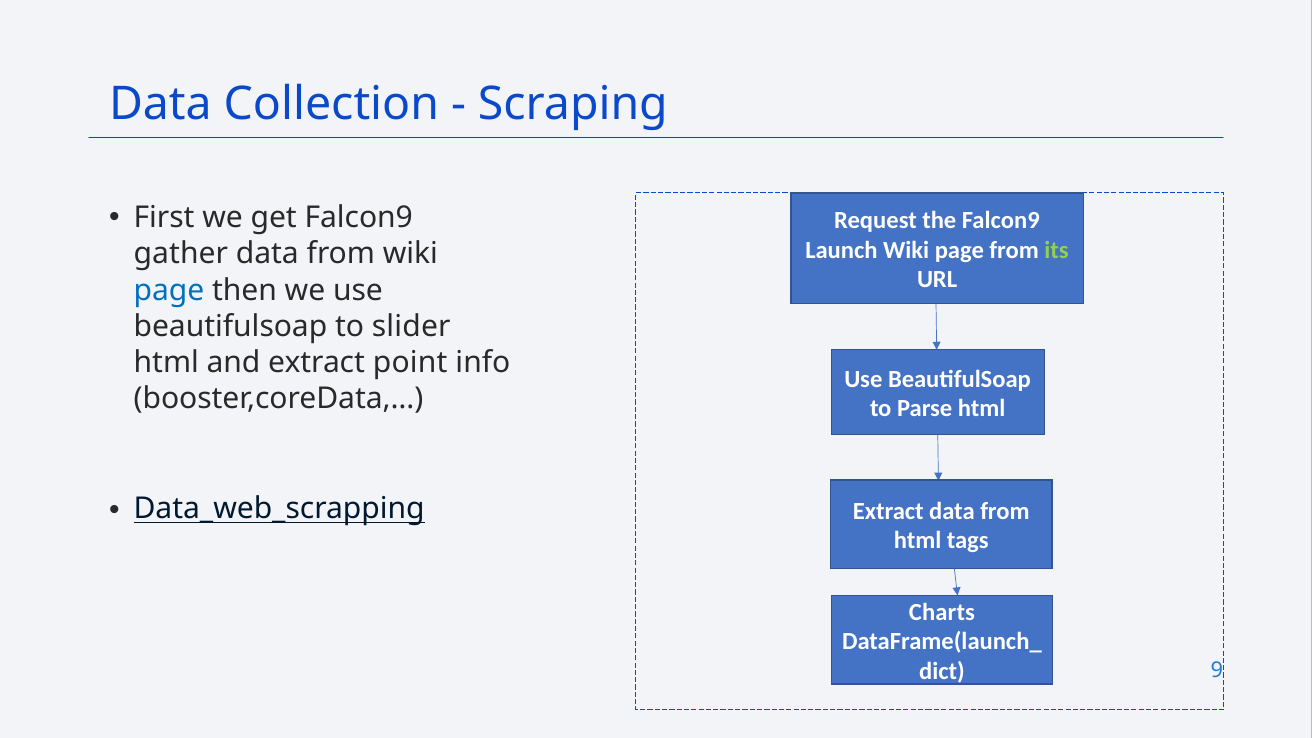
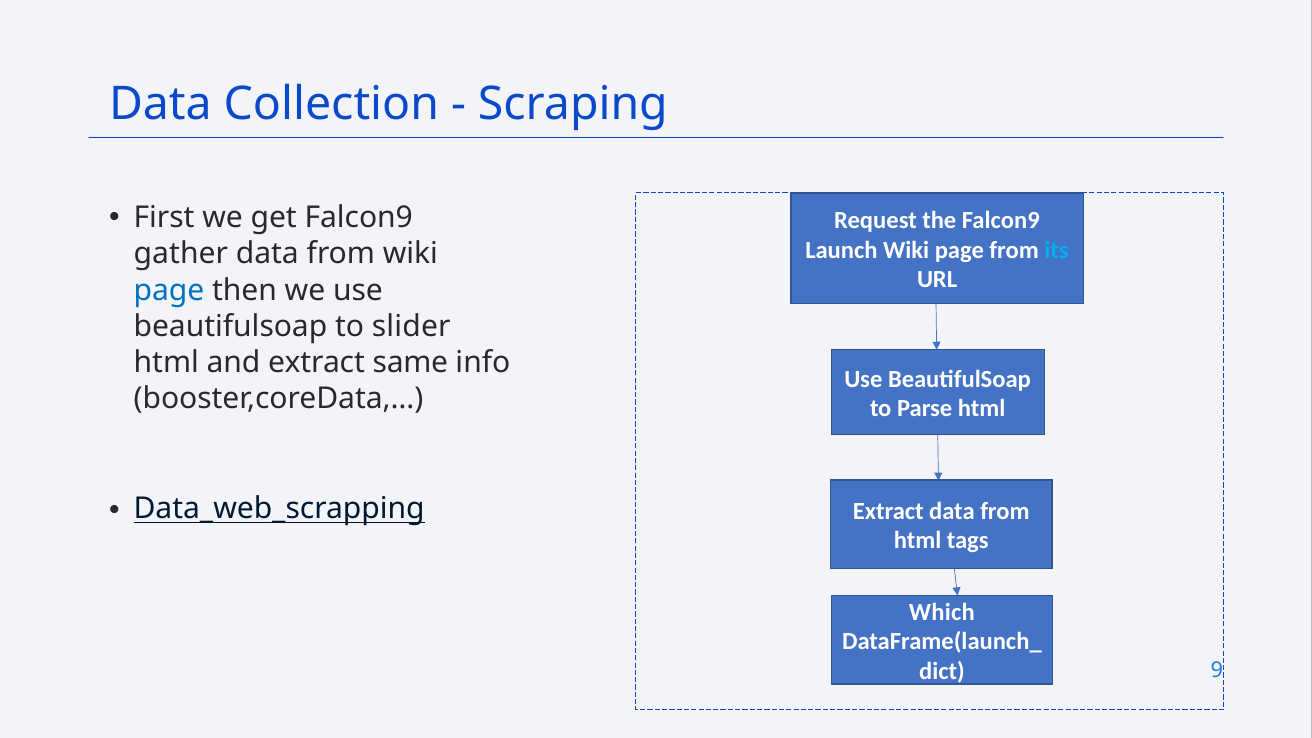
its colour: light green -> light blue (1056, 250)
point: point -> same (410, 362)
Charts: Charts -> Which (942, 612)
